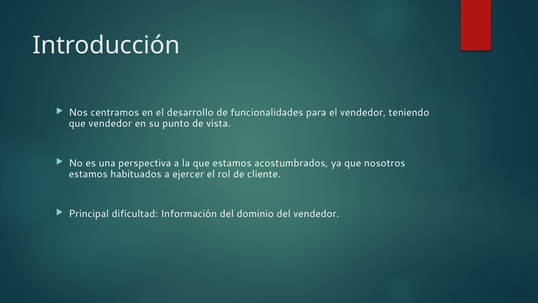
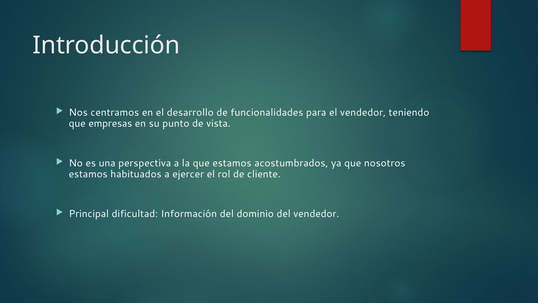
que vendedor: vendedor -> empresas (110, 123)
